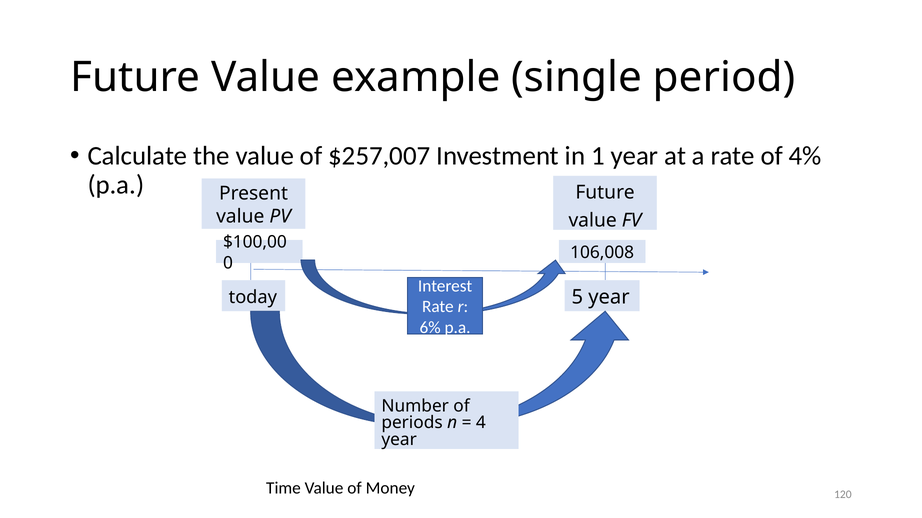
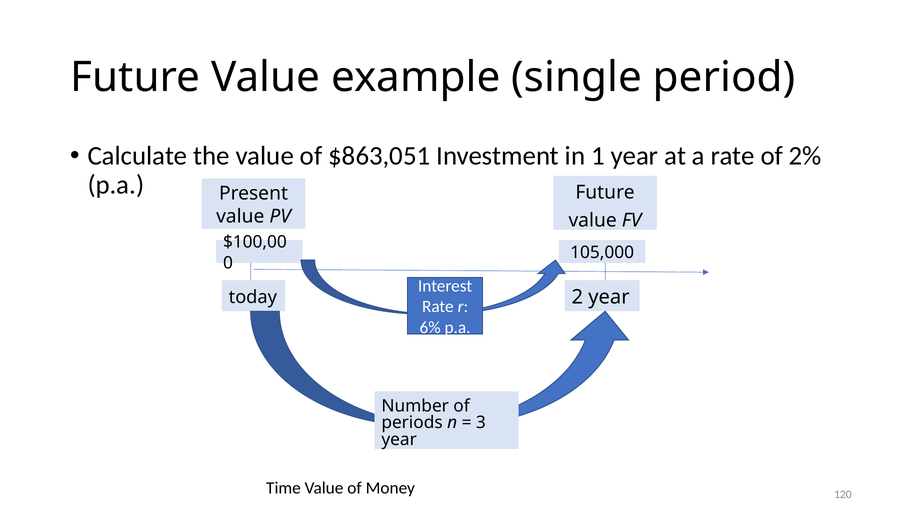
$257,007: $257,007 -> $863,051 (379, 156)
4%: 4% -> 2% (805, 156)
106,008: 106,008 -> 105,000 (602, 253)
5: 5 -> 2 (577, 297)
4: 4 -> 3 (481, 423)
